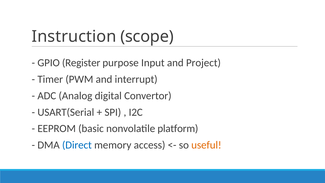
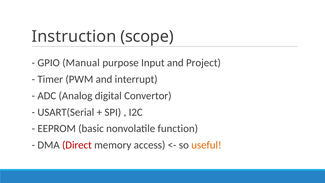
Register: Register -> Manual (81, 63)
platform: platform -> function (178, 129)
Direct colour: blue -> red (77, 145)
